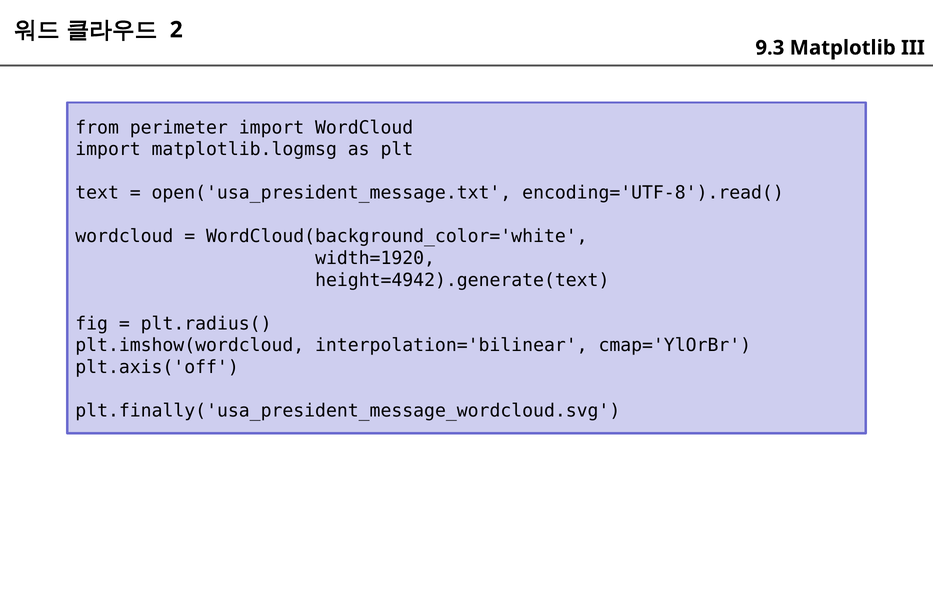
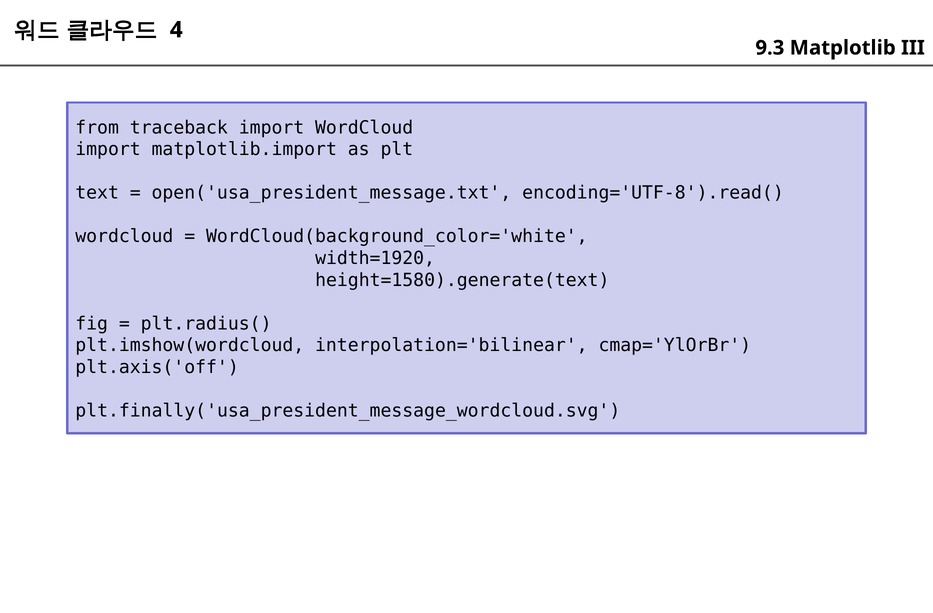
2: 2 -> 4 (176, 30)
perimeter: perimeter -> traceback (179, 128)
matplotlib.logmsg: matplotlib.logmsg -> matplotlib.import (244, 149)
height=4942).generate(text: height=4942).generate(text -> height=1580).generate(text (462, 280)
